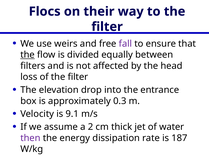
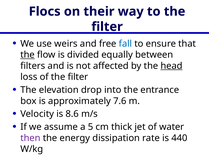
fall colour: purple -> blue (125, 44)
head underline: none -> present (172, 66)
0.3: 0.3 -> 7.6 (120, 101)
9.1: 9.1 -> 8.6 (72, 114)
2: 2 -> 5 (91, 127)
187: 187 -> 440 (179, 139)
